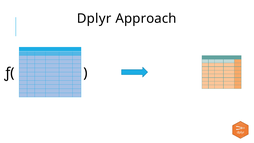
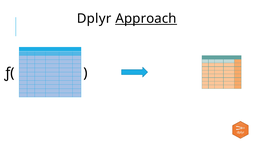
Approach underline: none -> present (146, 19)
